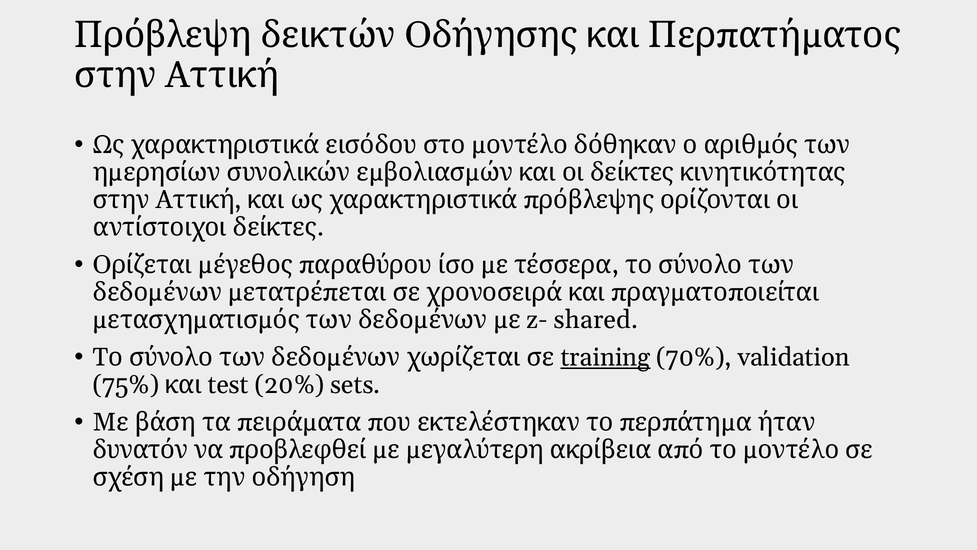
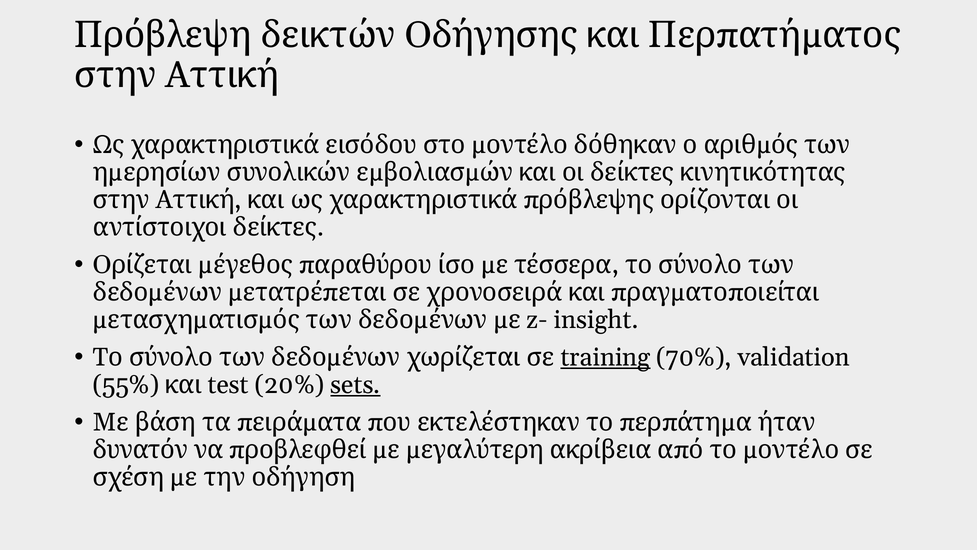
shared: shared -> insight (596, 319)
75%: 75% -> 55% (126, 385)
sets underline: none -> present (355, 385)
